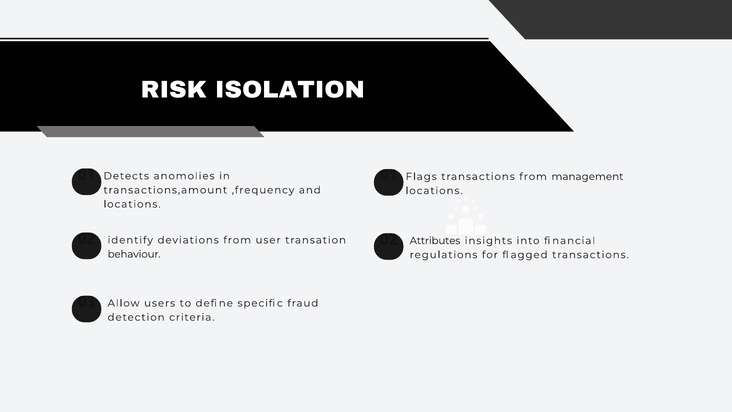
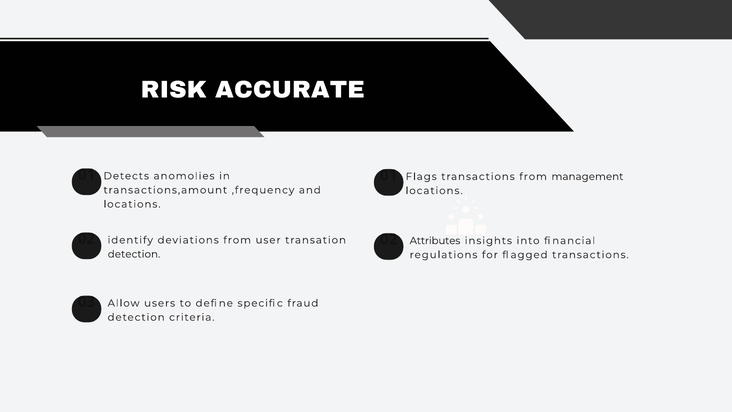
ISOLATION: ISOLATION -> ACCURATE (290, 90)
behaviour: behaviour -> detection (134, 254)
